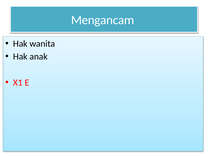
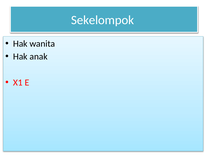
Mengancam: Mengancam -> Sekelompok (103, 20)
